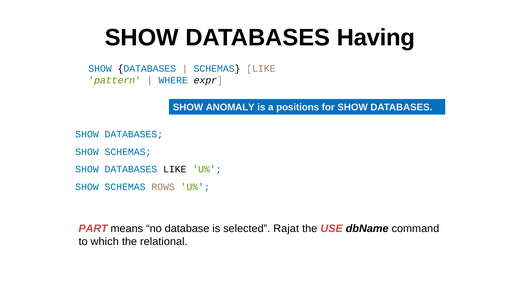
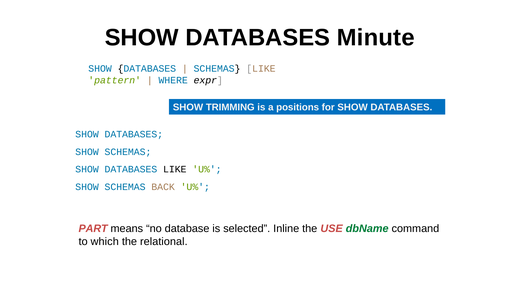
Having: Having -> Minute (376, 38)
ANOMALY: ANOMALY -> TRIMMING (230, 108)
ROWS: ROWS -> BACK (163, 187)
Rajat: Rajat -> Inline (286, 229)
dbName colour: black -> green (367, 229)
